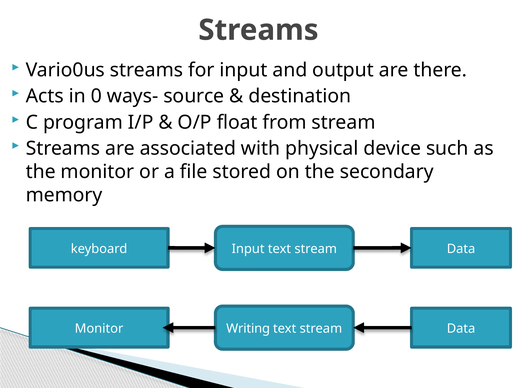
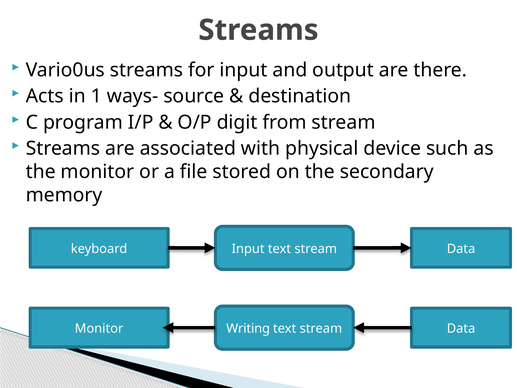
0: 0 -> 1 (96, 96)
float: float -> digit (237, 122)
